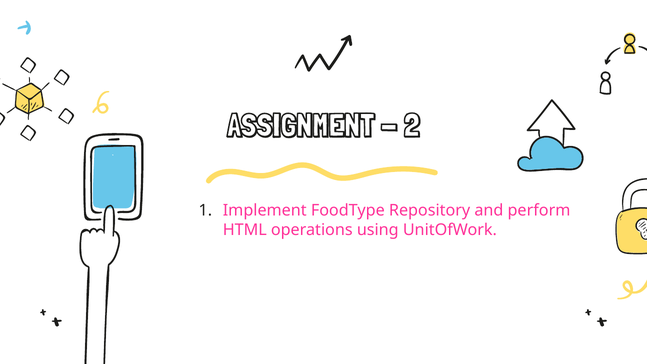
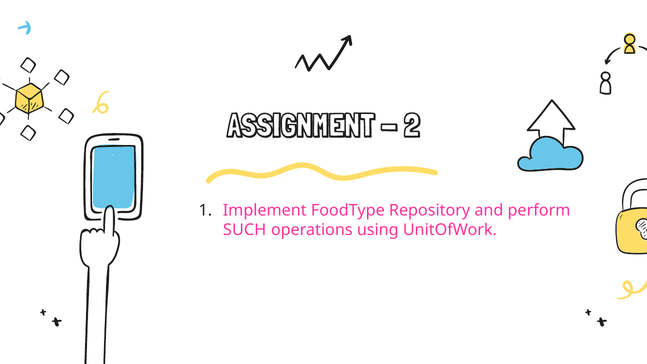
HTML: HTML -> SUCH (245, 230)
